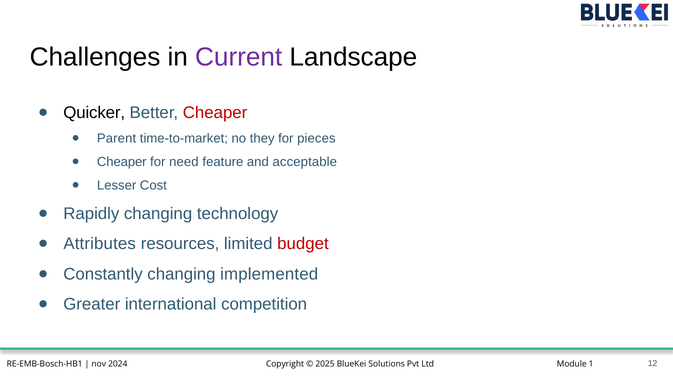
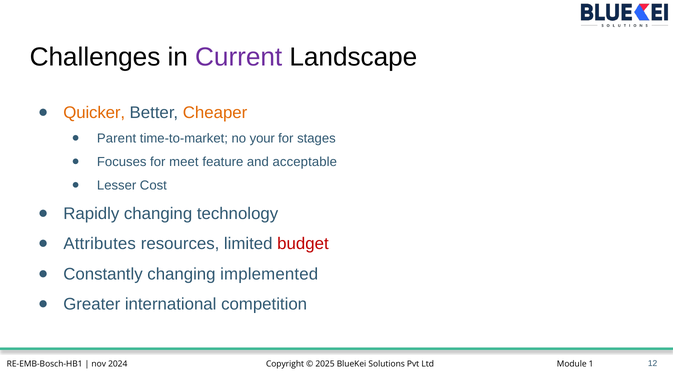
Quicker colour: black -> orange (94, 113)
Cheaper colour: red -> orange (215, 113)
they: they -> your (262, 138)
pieces: pieces -> stages (316, 138)
Cheaper: Cheaper -> Focuses (122, 162)
need: need -> meet (184, 162)
